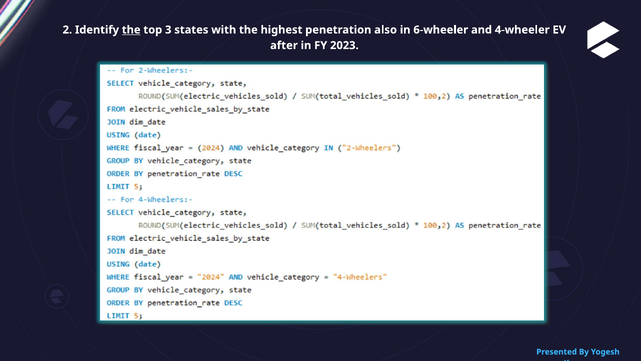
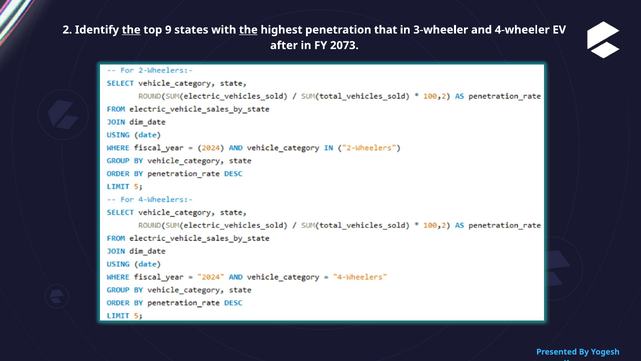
3: 3 -> 9 (168, 30)
the underline: none -> present (248, 30)
also: also -> that (386, 30)
6-wheeler: 6-wheeler -> 3-wheeler (441, 30)
2023: 2023 -> 2073 (344, 45)
